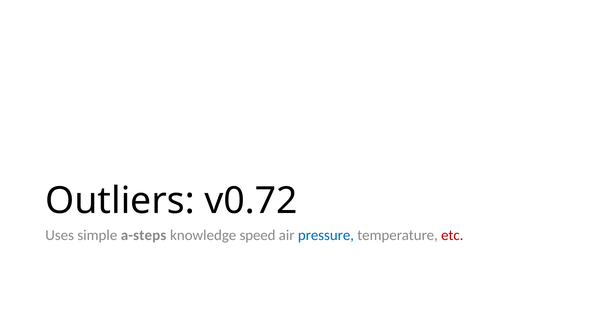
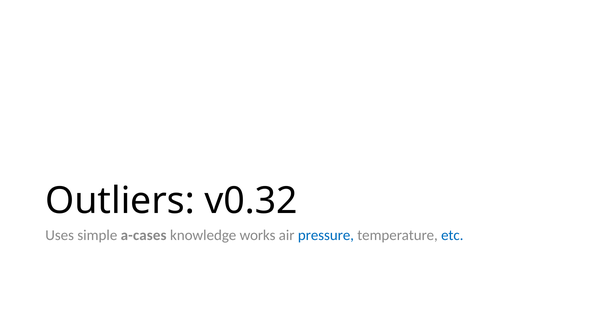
v0.72: v0.72 -> v0.32 (251, 201)
a-steps: a-steps -> a-cases (144, 235)
speed: speed -> works (258, 235)
etc colour: red -> blue (452, 235)
